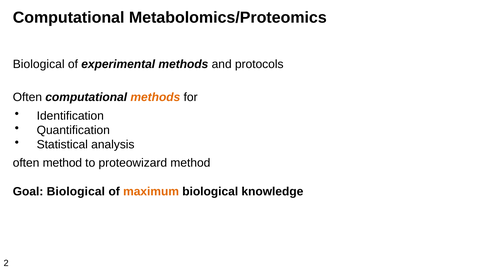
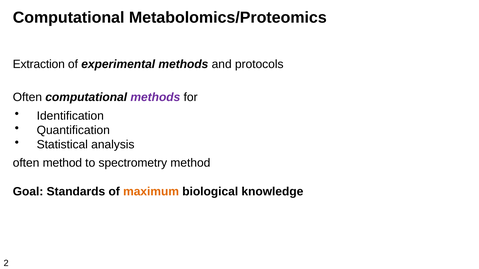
Biological: Biological -> Extraction (39, 64)
methods colour: orange -> purple (155, 97)
proteowizard: proteowizard -> spectrometry (133, 163)
Goal Biological: Biological -> Standards (76, 192)
